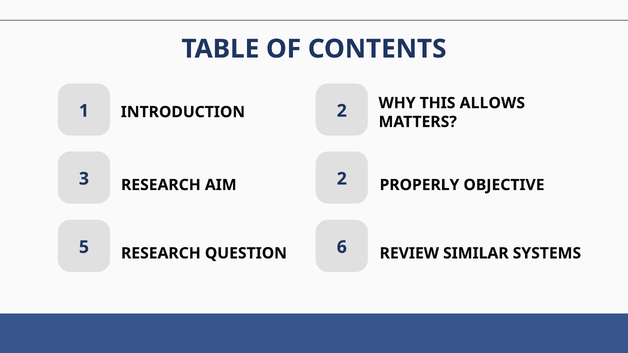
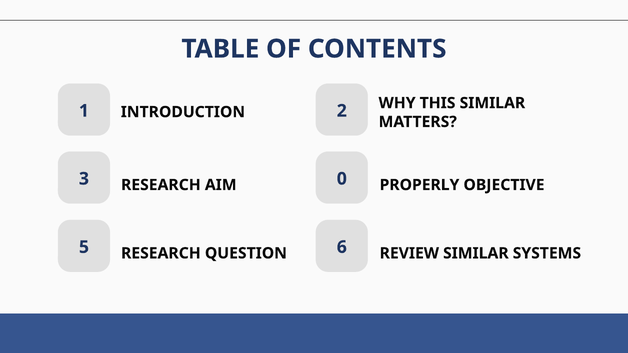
THIS ALLOWS: ALLOWS -> SIMILAR (492, 103)
3 2: 2 -> 0 (342, 179)
